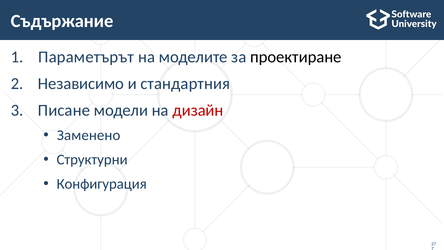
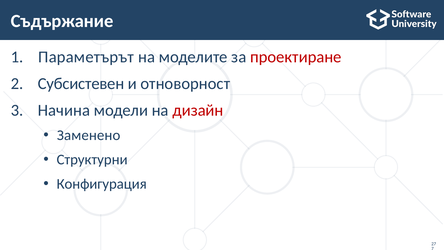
проектиране colour: black -> red (296, 57)
Независимо: Независимо -> Субсистевен (81, 84)
стандартния: стандартния -> отноворност (185, 84)
Писане: Писане -> Начина (64, 110)
